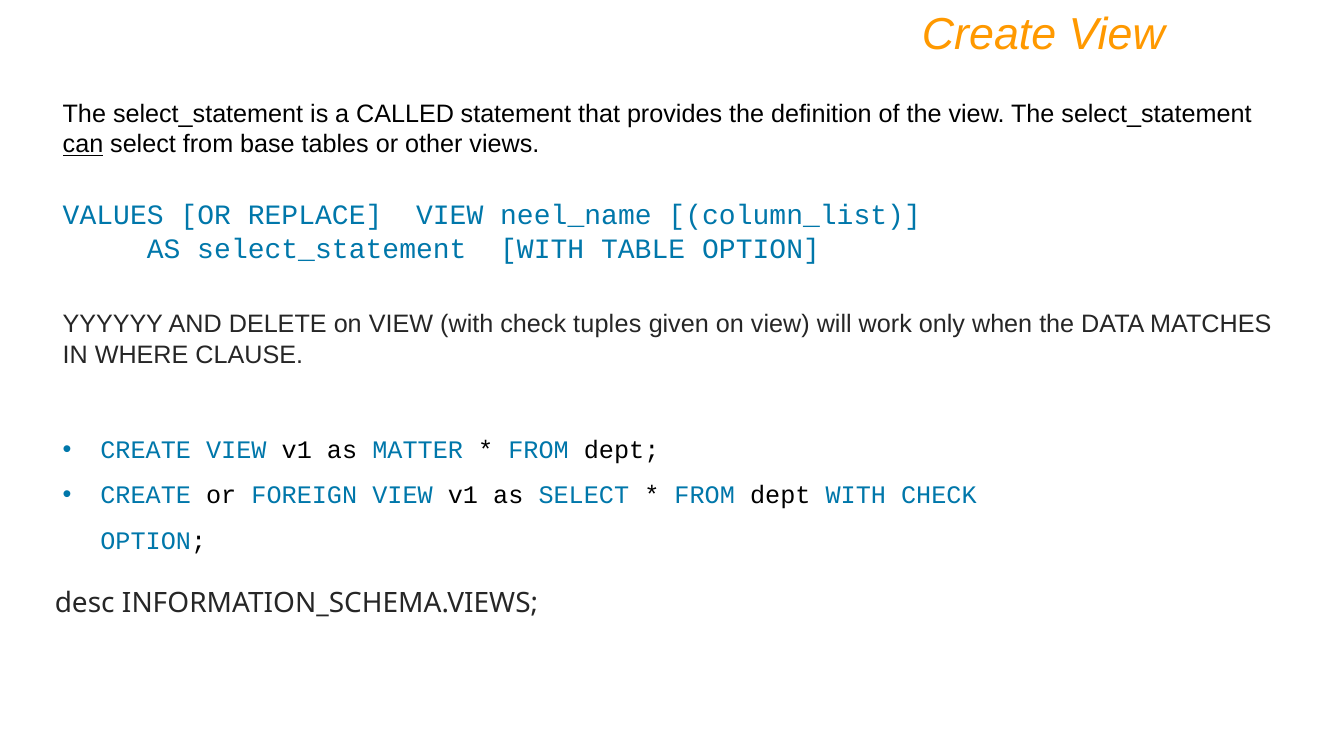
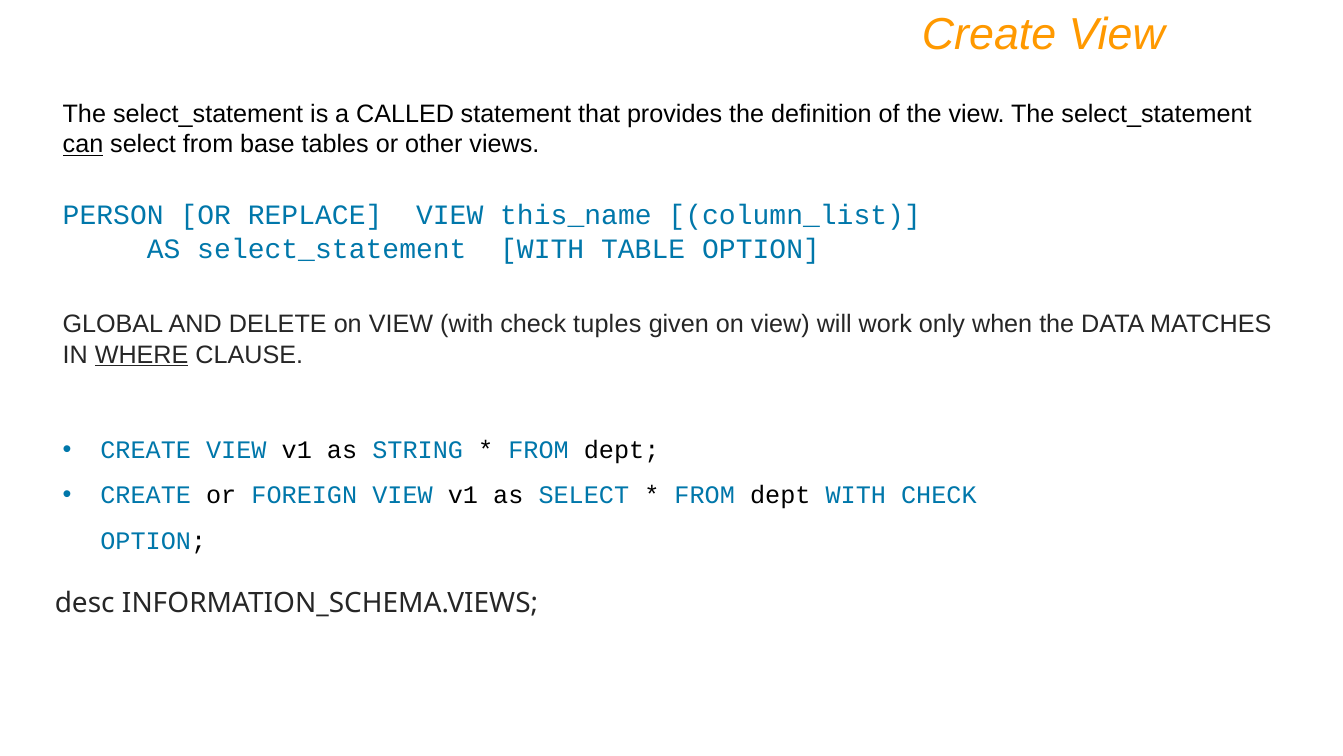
VALUES: VALUES -> PERSON (113, 215)
neel_name: neel_name -> this_name (576, 215)
YYYYYY: YYYYYY -> GLOBAL (113, 324)
WHERE underline: none -> present (142, 355)
MATTER: MATTER -> STRING (418, 450)
